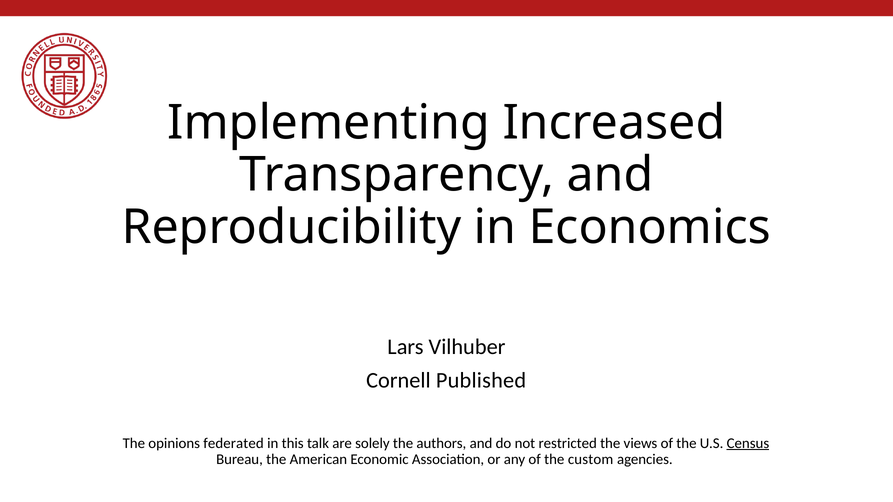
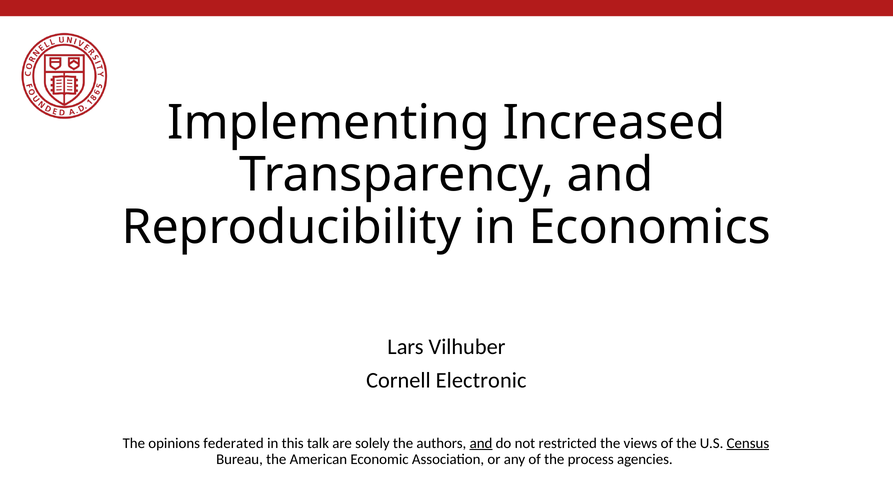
Published: Published -> Electronic (481, 381)
and underline: none -> present (481, 443)
custom: custom -> process (591, 459)
